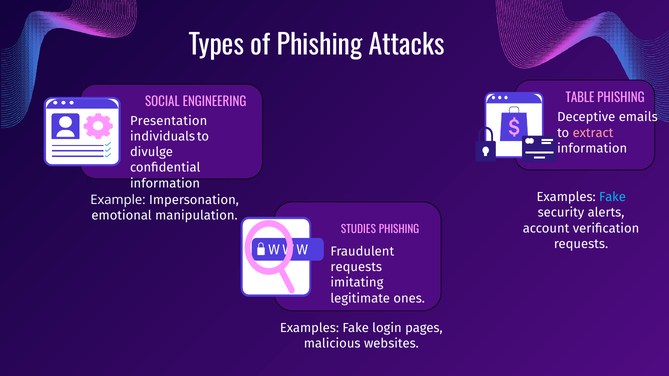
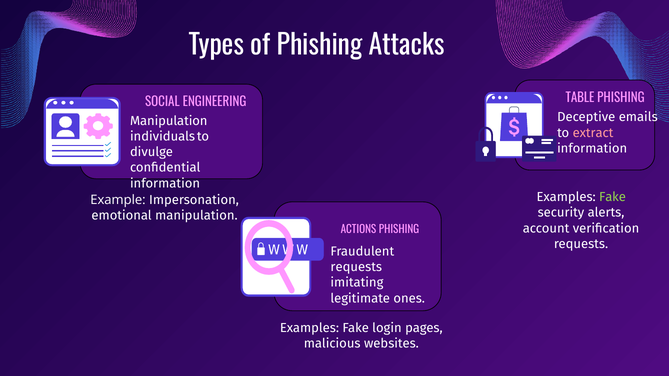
Presentation: Presentation -> Manipulation (169, 121)
Fake colour: light blue -> light green (612, 197)
STUDIES: STUDIES -> ACTIONS (358, 230)
